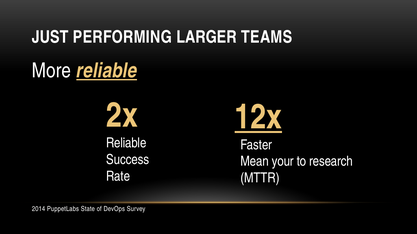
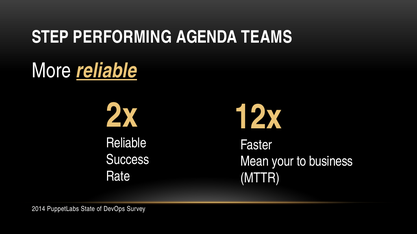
JUST: JUST -> STEP (50, 37)
LARGER: LARGER -> AGENDA (207, 37)
12x underline: present -> none (258, 117)
research: research -> business (331, 162)
